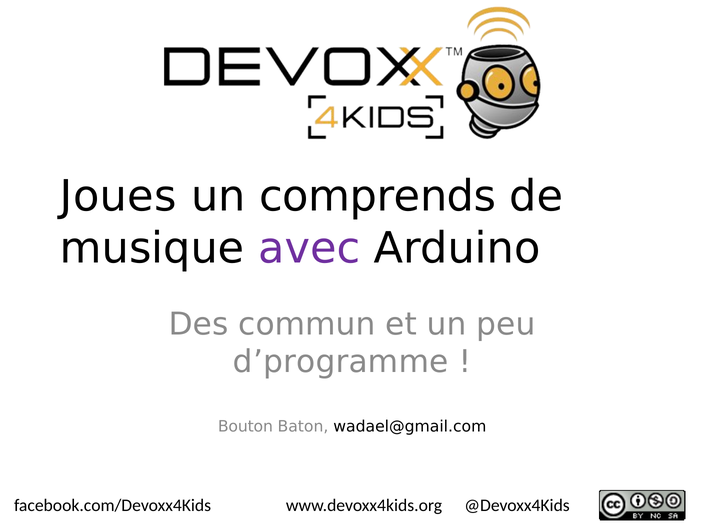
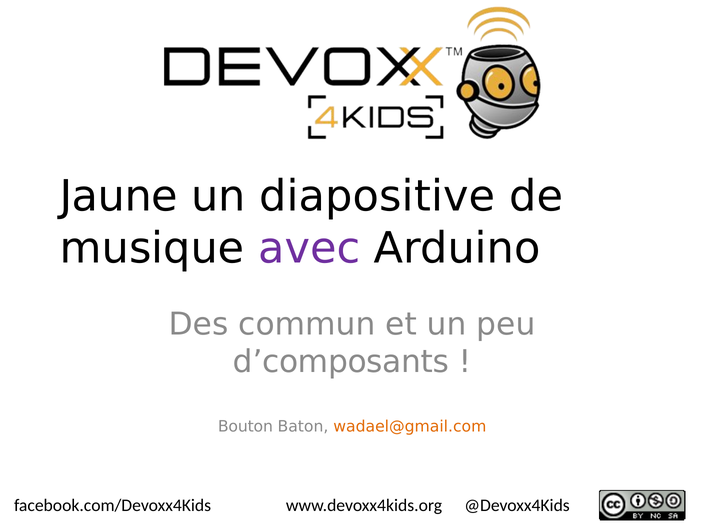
Joues: Joues -> Jaune (119, 197)
comprends: comprends -> diapositive (377, 197)
d’programme: d’programme -> d’composants (341, 362)
wadael@gmail.com colour: black -> orange (410, 426)
